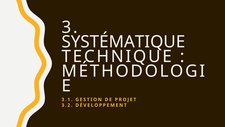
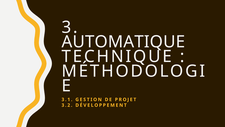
SYSTÉMATIQUE: SYSTÉMATIQUE -> AUTOMATIQUE (123, 42)
